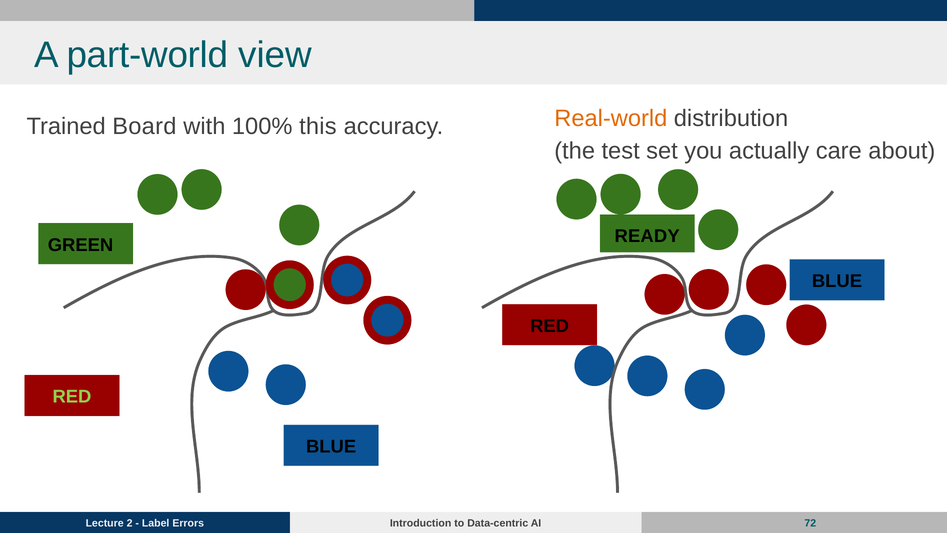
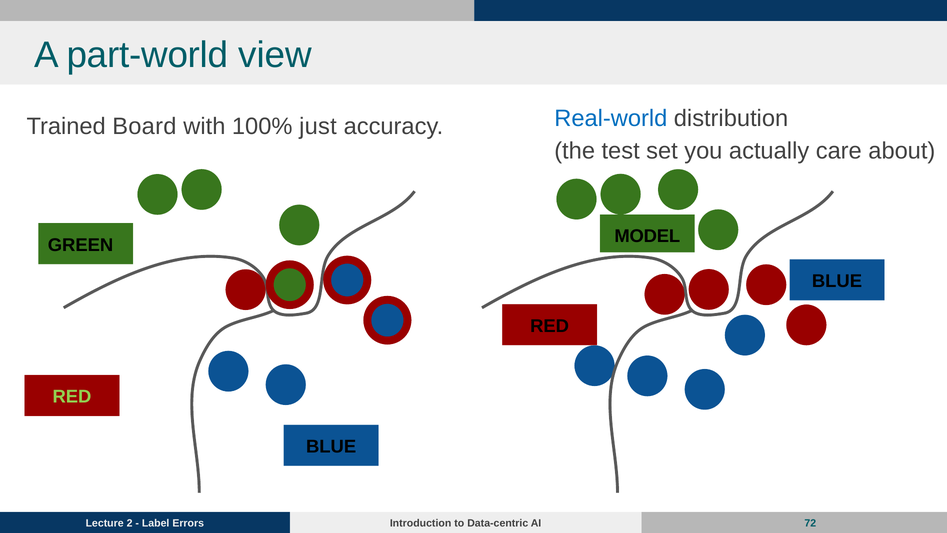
Real-world colour: orange -> blue (611, 118)
this: this -> just (318, 126)
READY: READY -> MODEL (647, 236)
